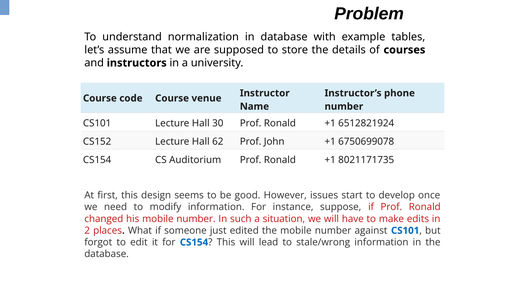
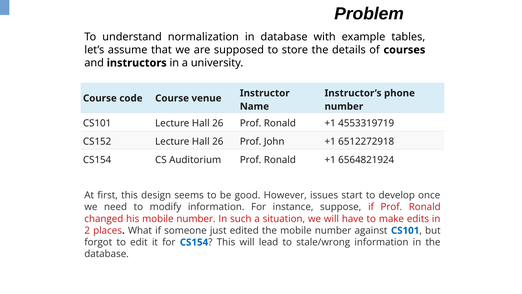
CS101 Lecture Hall 30: 30 -> 26 (218, 123)
6512821924: 6512821924 -> 4553319719 (366, 123)
CS152 Lecture Hall 62: 62 -> 26 (218, 141)
6750699078: 6750699078 -> 6512272918 (366, 141)
8021171735: 8021171735 -> 6564821924 (366, 160)
